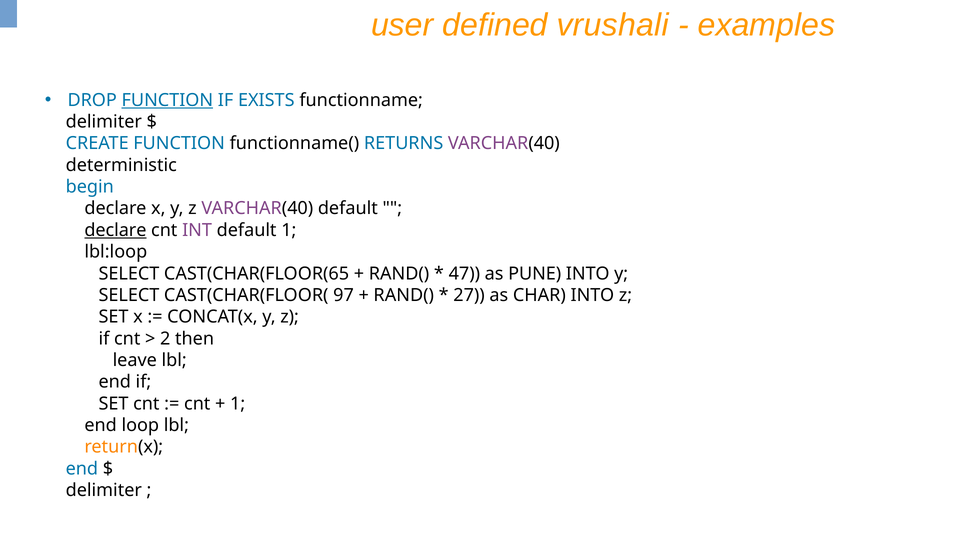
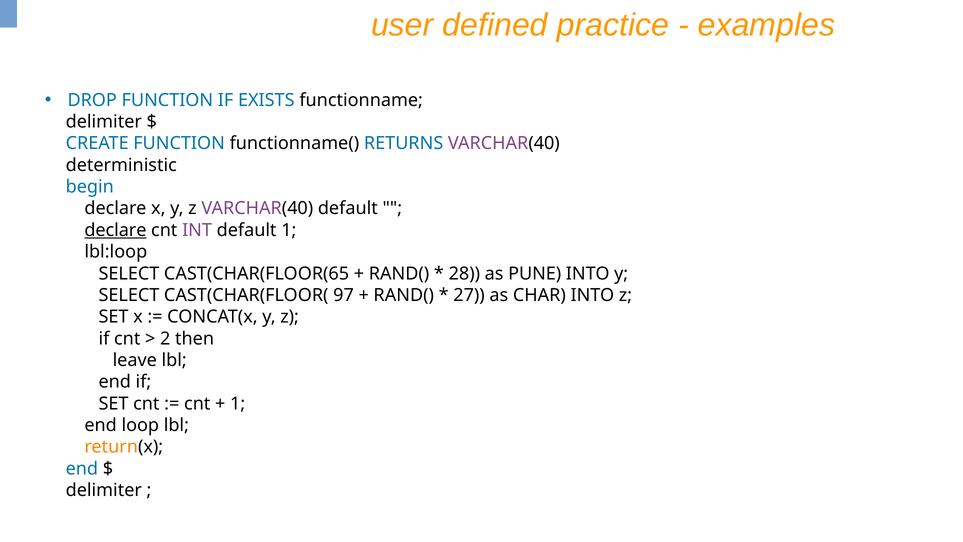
vrushali: vrushali -> practice (613, 25)
FUNCTION underline: present -> none (167, 100)
47: 47 -> 28 (464, 273)
